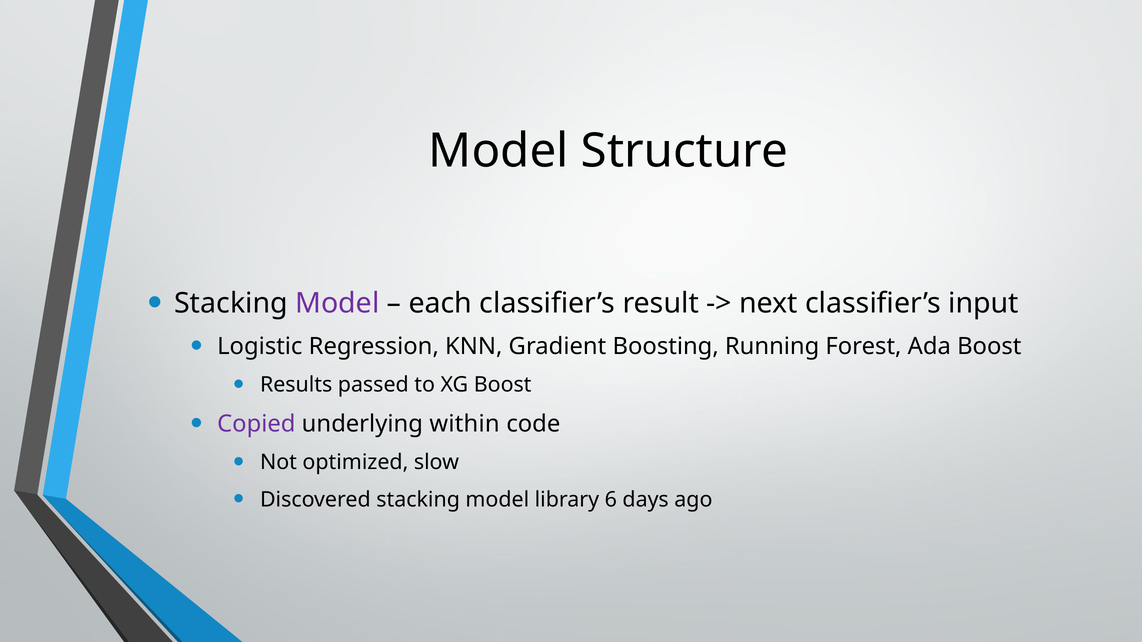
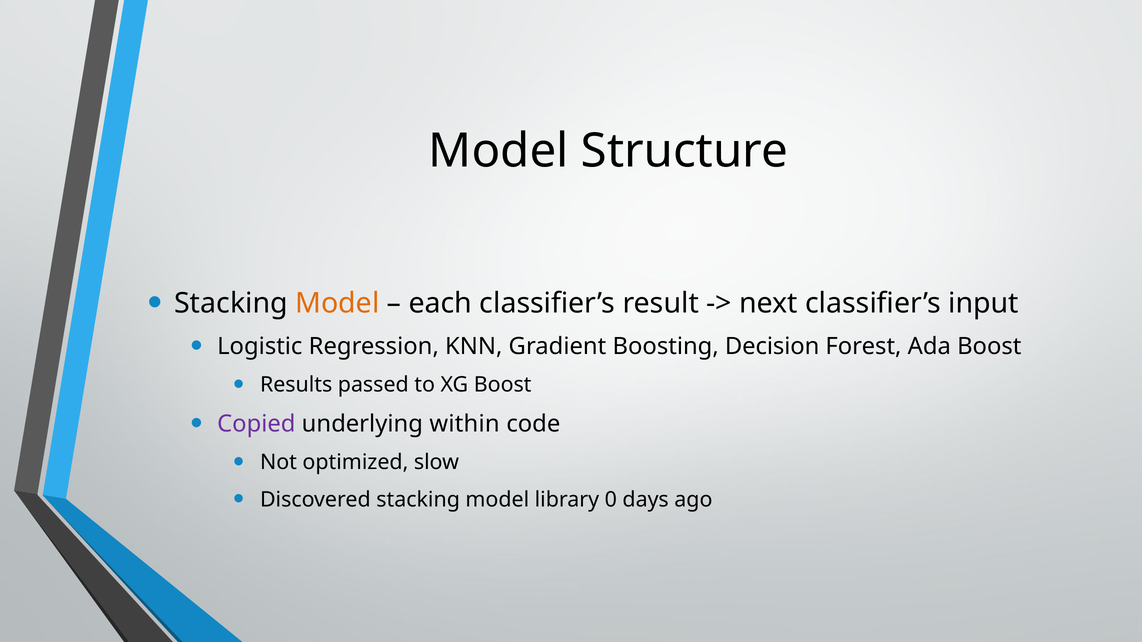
Model colour: purple -> orange (337, 304)
Running: Running -> Decision (772, 347)
6: 6 -> 0 (611, 500)
